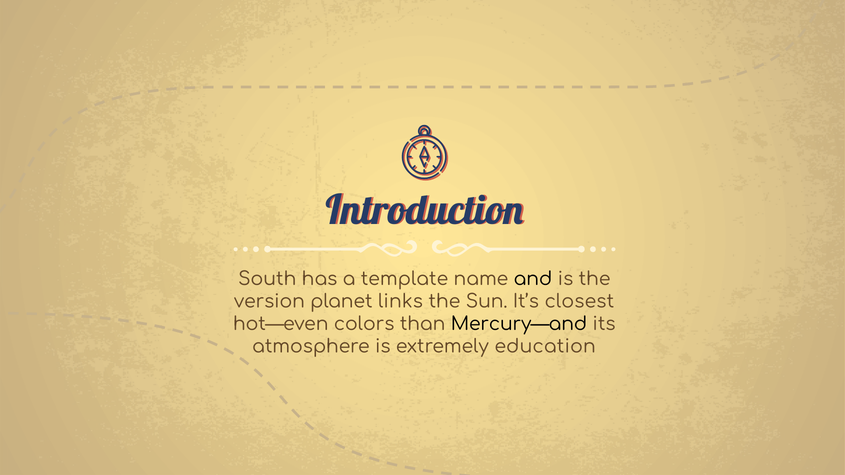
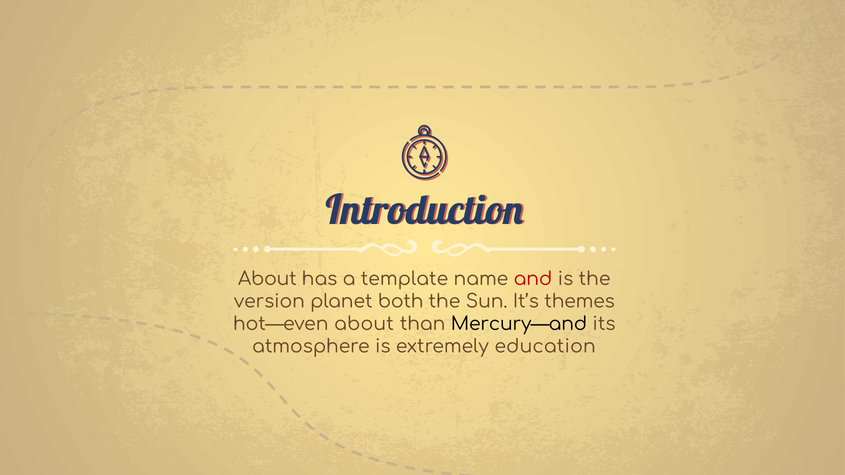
South: South -> About (267, 279)
and colour: black -> red (533, 279)
links: links -> both (401, 302)
closest: closest -> themes (580, 302)
hot—even colors: colors -> about (364, 324)
